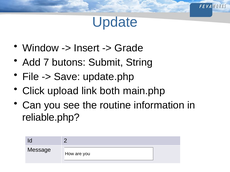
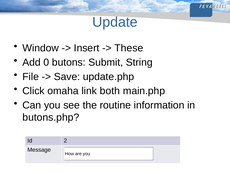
Grade: Grade -> These (129, 48)
7: 7 -> 0 (46, 63)
upload: upload -> omaha (63, 91)
reliable.php: reliable.php -> butons.php (51, 118)
